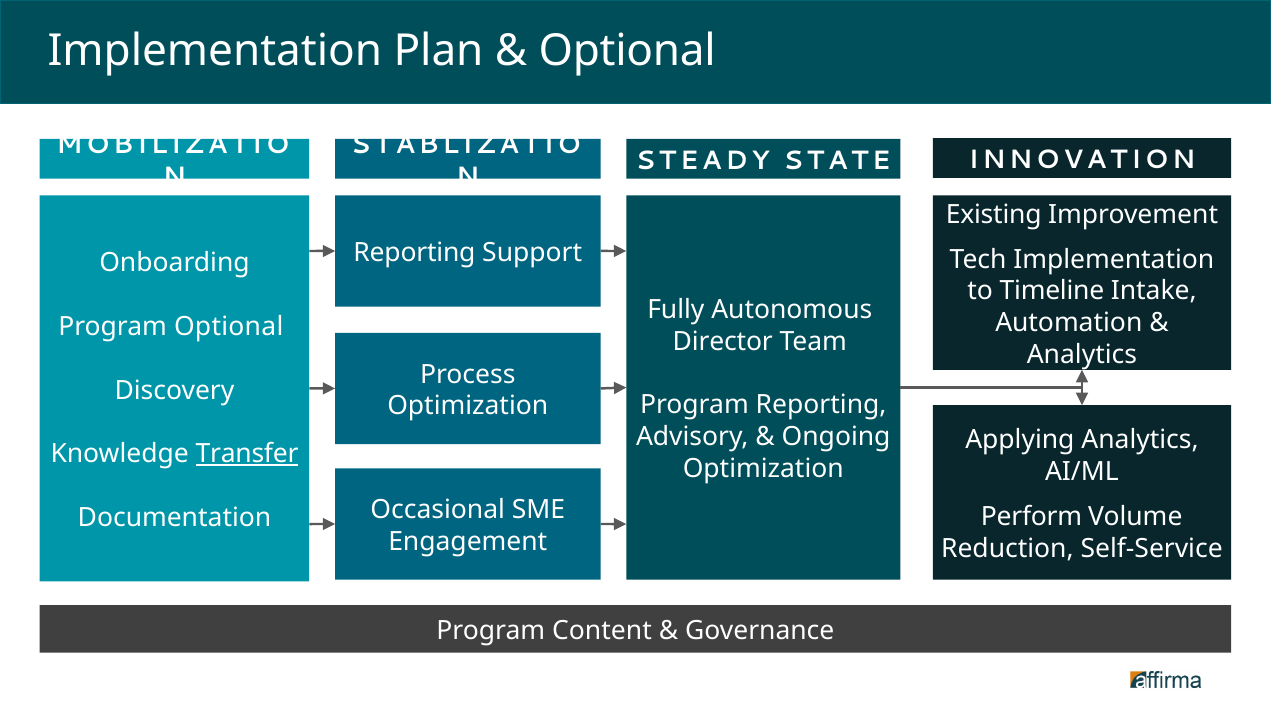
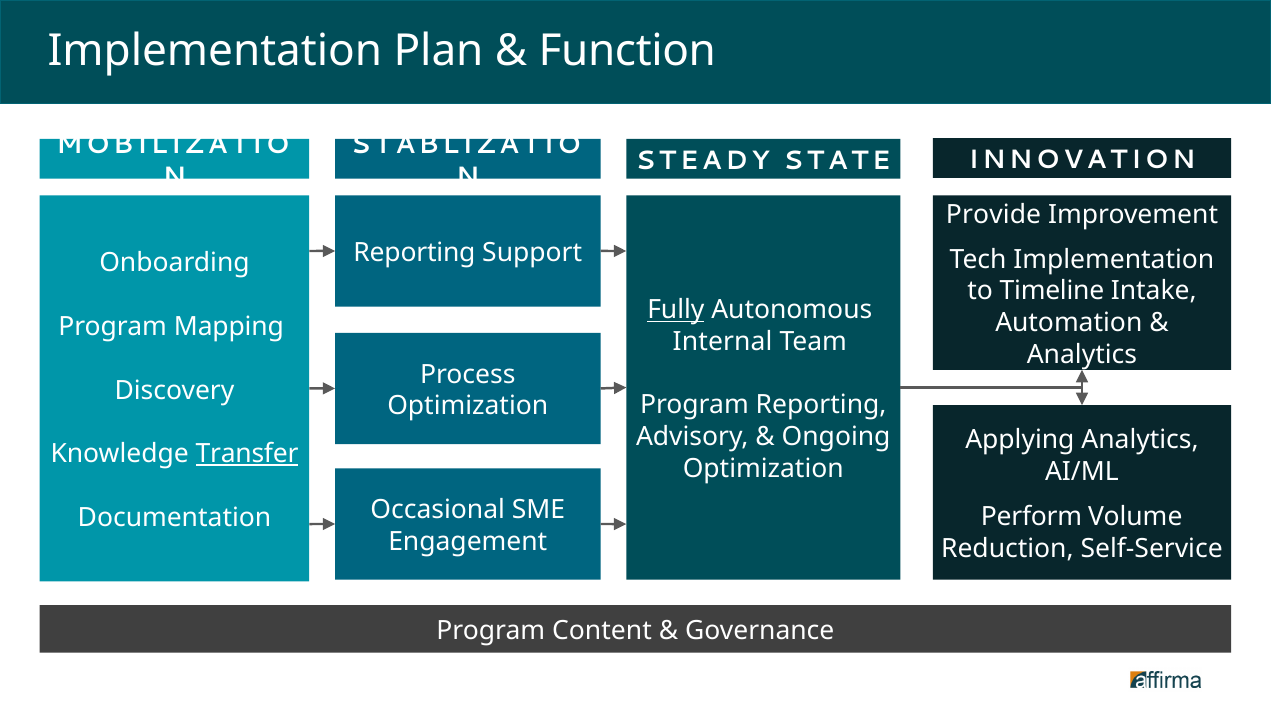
Optional: Optional -> Function (627, 51)
Existing: Existing -> Provide (994, 214)
Fully underline: none -> present (676, 310)
Program Optional: Optional -> Mapping (229, 327)
Director: Director -> Internal (723, 342)
